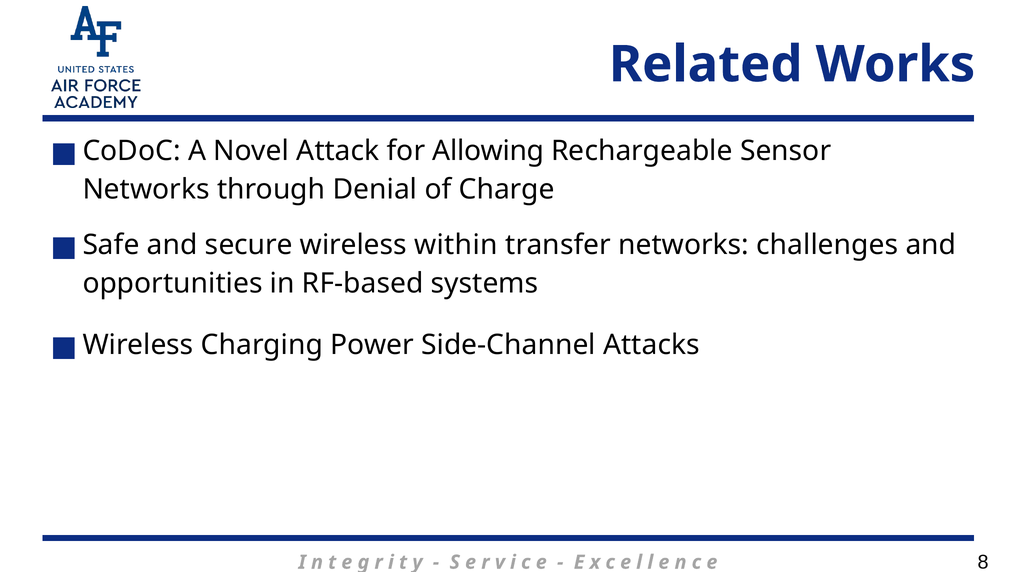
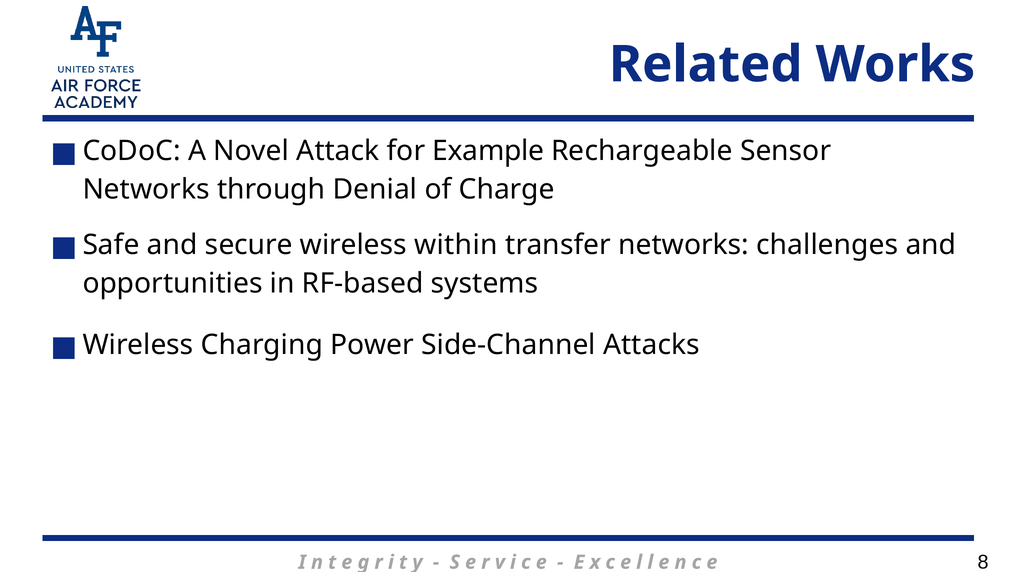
Allowing: Allowing -> Example (488, 151)
